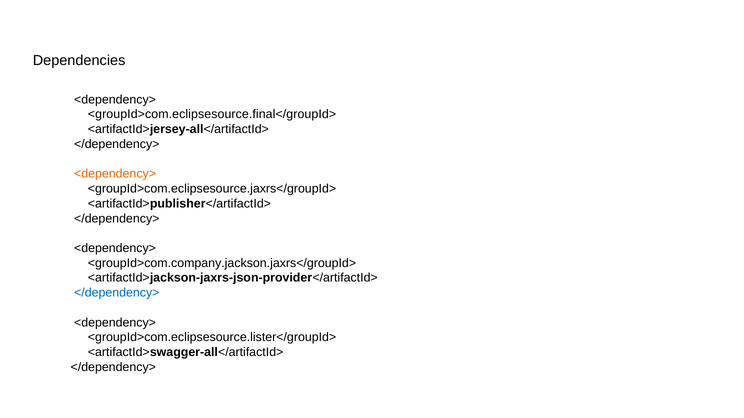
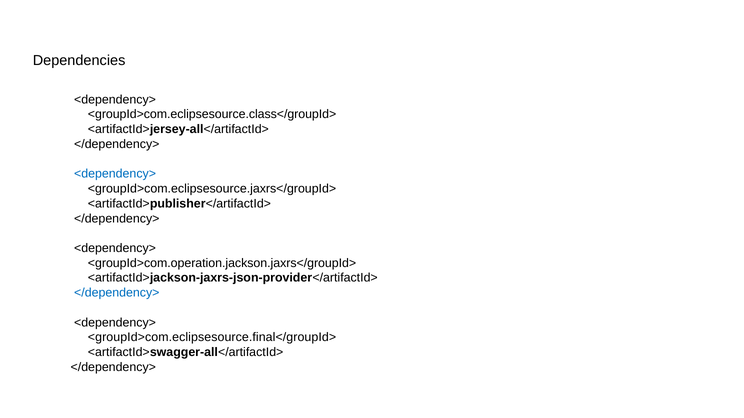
<groupId>com.eclipsesource.final</groupId>: <groupId>com.eclipsesource.final</groupId> -> <groupId>com.eclipsesource.class</groupId> (212, 115)
<dependency> colour: orange -> blue (115, 174)
<groupId>com.company.jackson.jaxrs</groupId>: <groupId>com.company.jackson.jaxrs</groupId> -> <groupId>com.operation.jackson.jaxrs</groupId> (222, 263)
<groupId>com.eclipsesource.lister</groupId>: <groupId>com.eclipsesource.lister</groupId> -> <groupId>com.eclipsesource.final</groupId> (212, 338)
